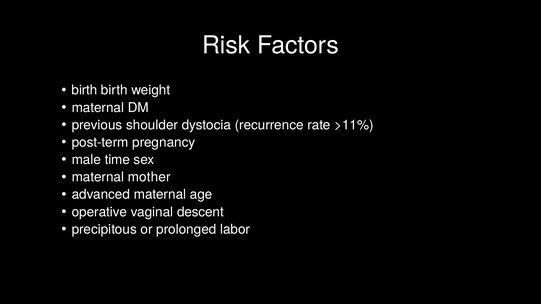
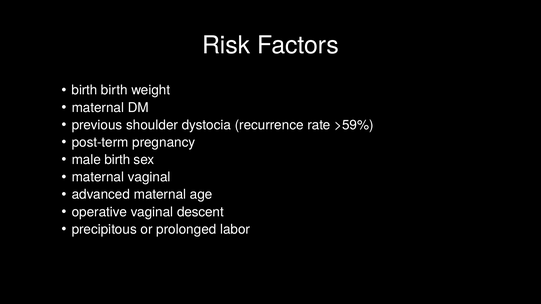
>11%: >11% -> >59% (354, 125)
male time: time -> birth (117, 160)
maternal mother: mother -> vaginal (149, 177)
